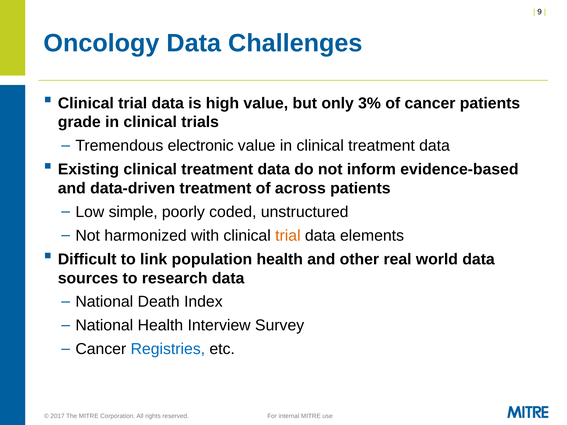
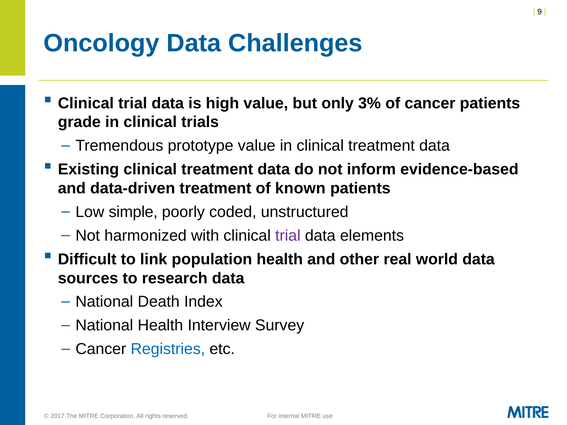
electronic: electronic -> prototype (201, 146)
across: across -> known (300, 188)
trial colour: orange -> purple (288, 236)
